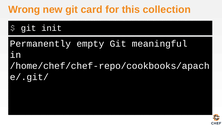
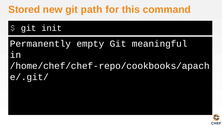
Wrong: Wrong -> Stored (24, 10)
card: card -> path (92, 10)
collection: collection -> command (167, 10)
